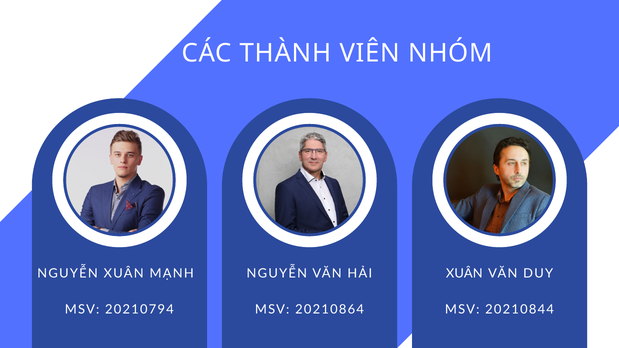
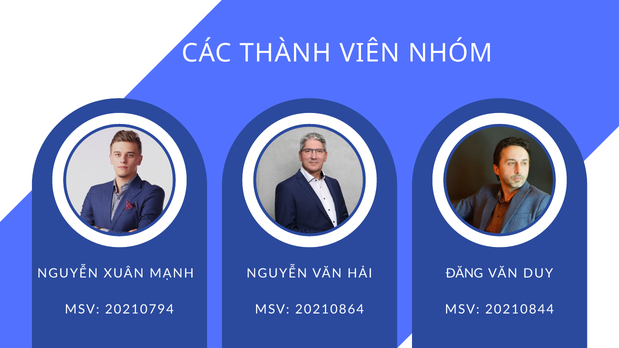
HẢI XUÂN: XUÂN -> ĐĂNG (464, 274)
